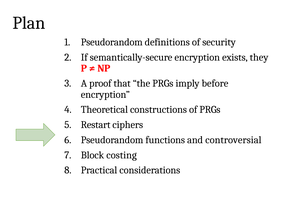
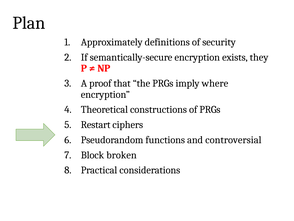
Pseudorandom: Pseudorandom -> Approximately (112, 42)
before: before -> where (215, 83)
costing: costing -> broken (122, 155)
